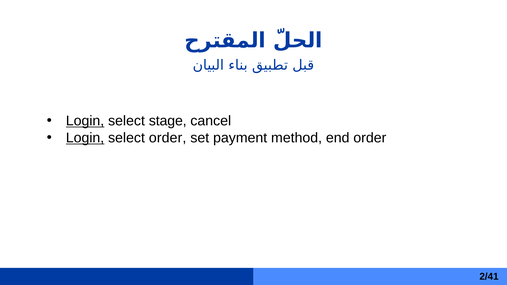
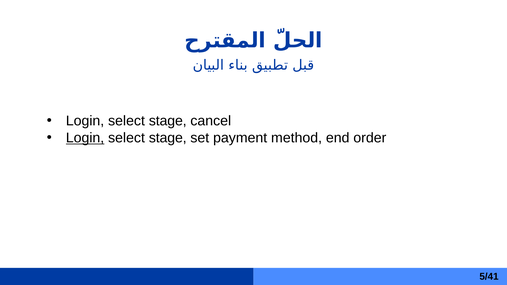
Login underline: present -> none (85, 121)
order: order -> stage (168, 138)
2/41: 2/41 -> 5/41 (489, 277)
